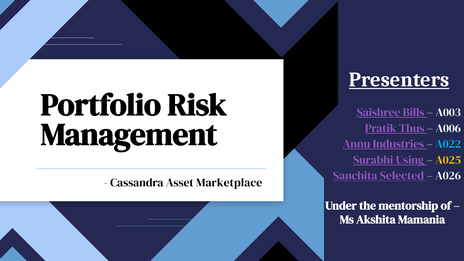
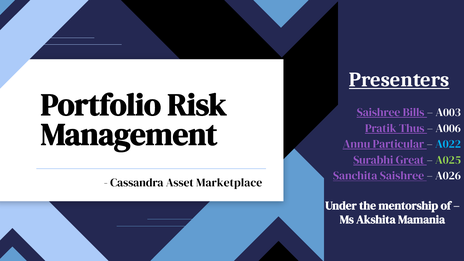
Industries: Industries -> Particular (398, 144)
Using: Using -> Great (410, 160)
A025 colour: yellow -> light green (448, 160)
Sanchita Selected: Selected -> Saishree (402, 176)
